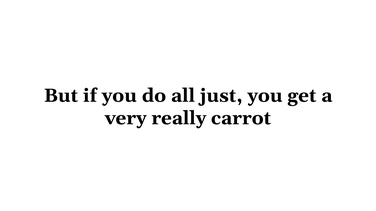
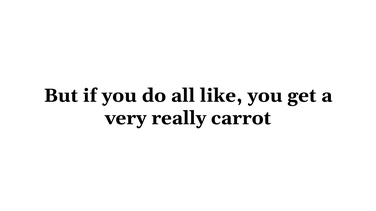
just: just -> like (221, 96)
